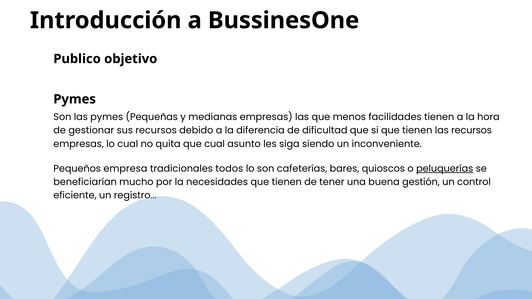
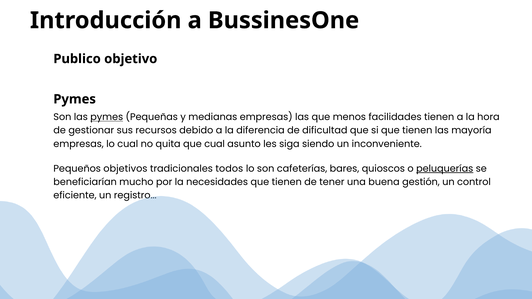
pymes underline: none -> present (107, 117)
las recursos: recursos -> mayoría (471, 131)
empresa: empresa -> objetivos (125, 169)
